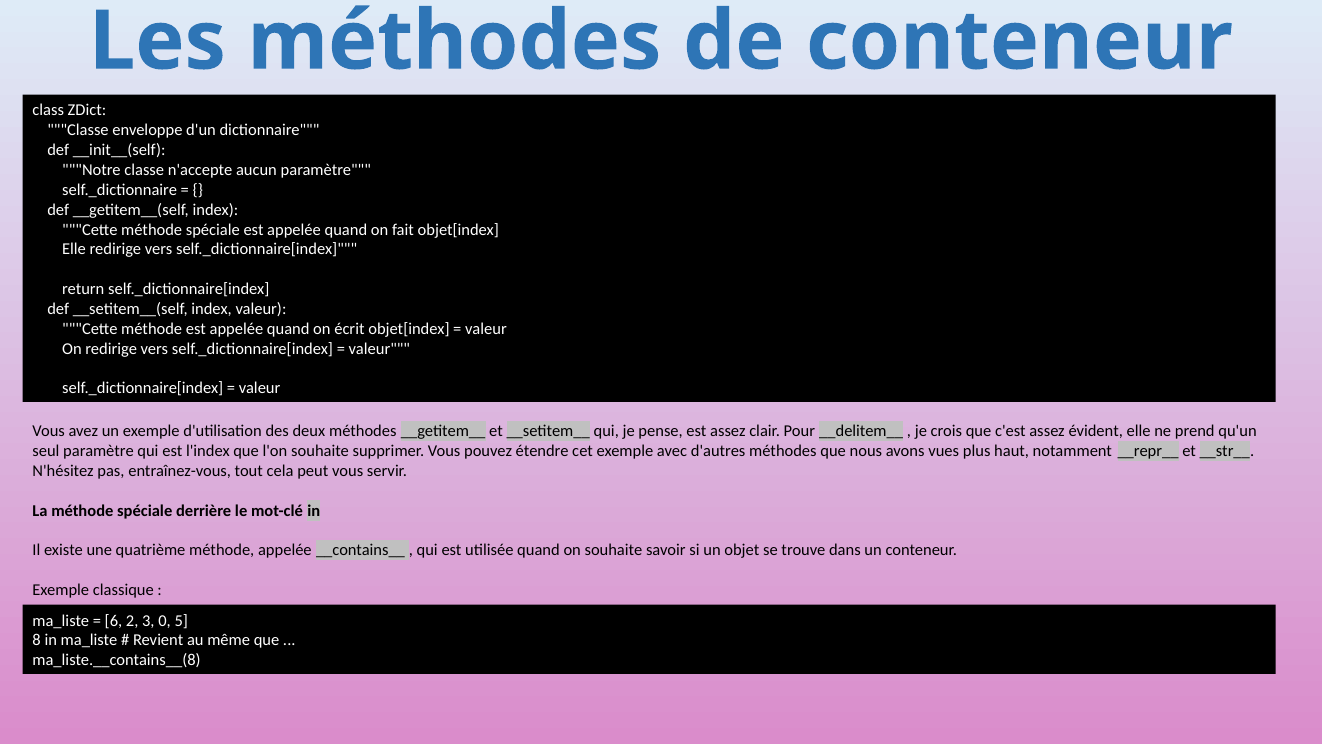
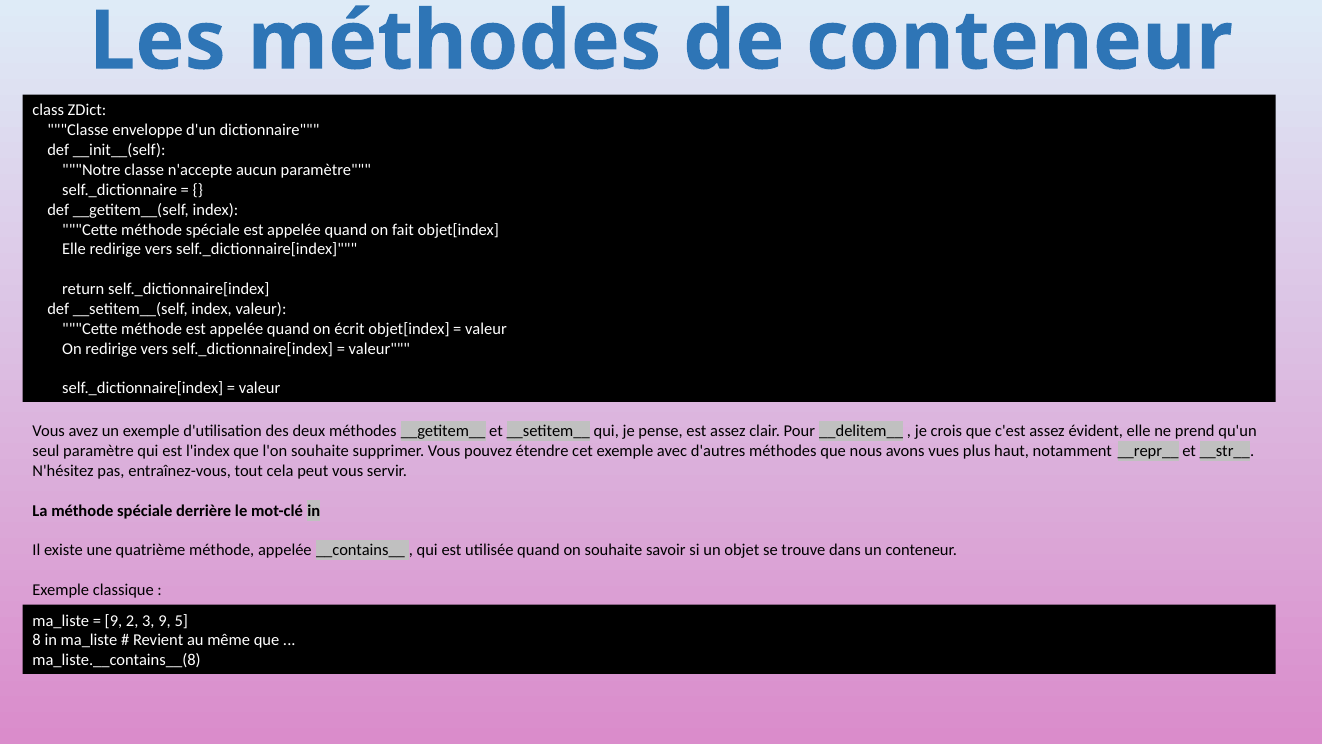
6: 6 -> 9 (113, 620)
3 0: 0 -> 9 (165, 620)
